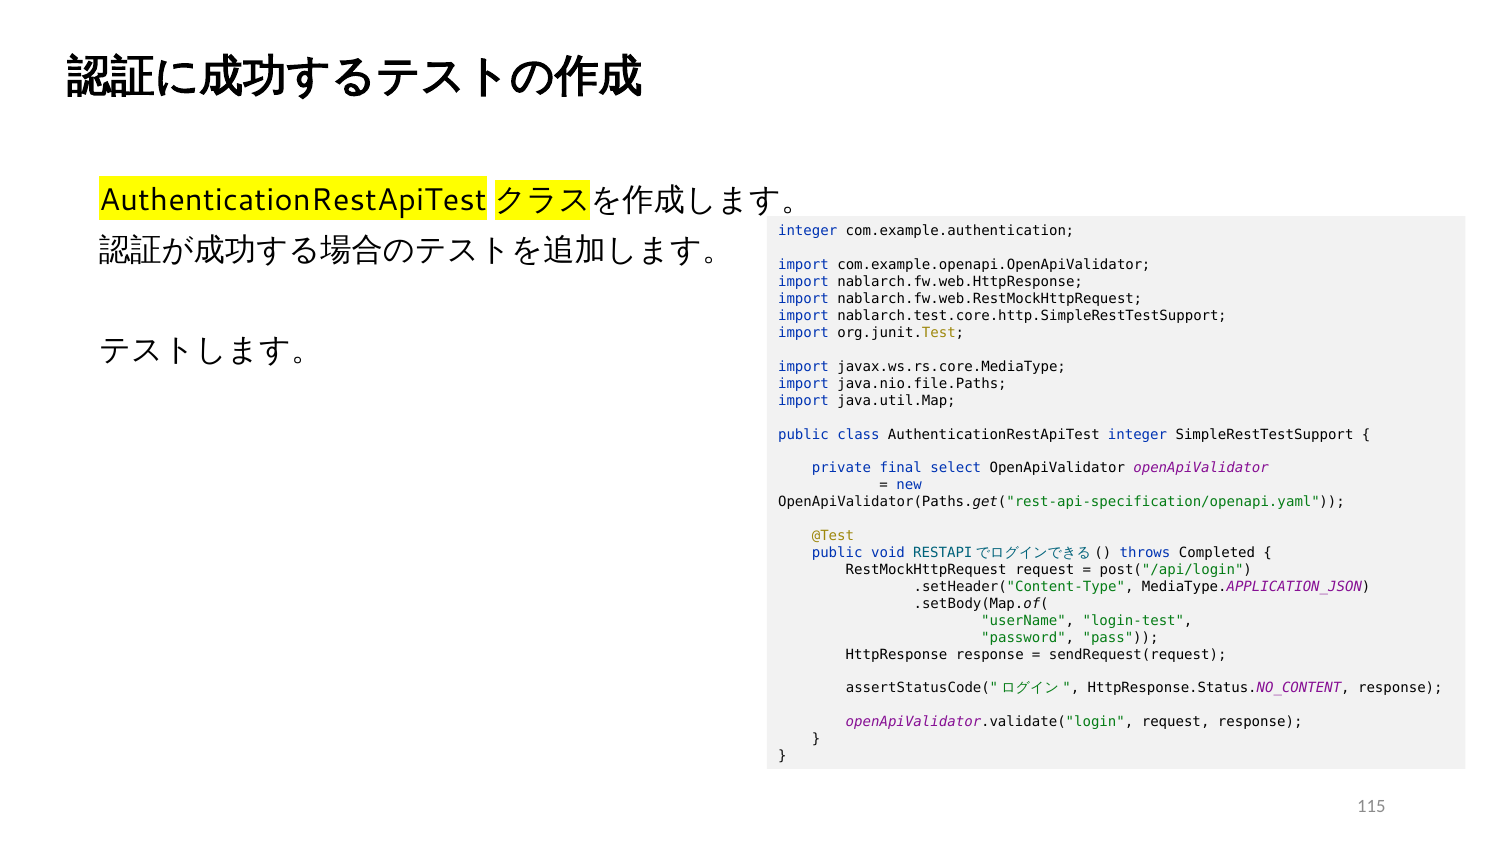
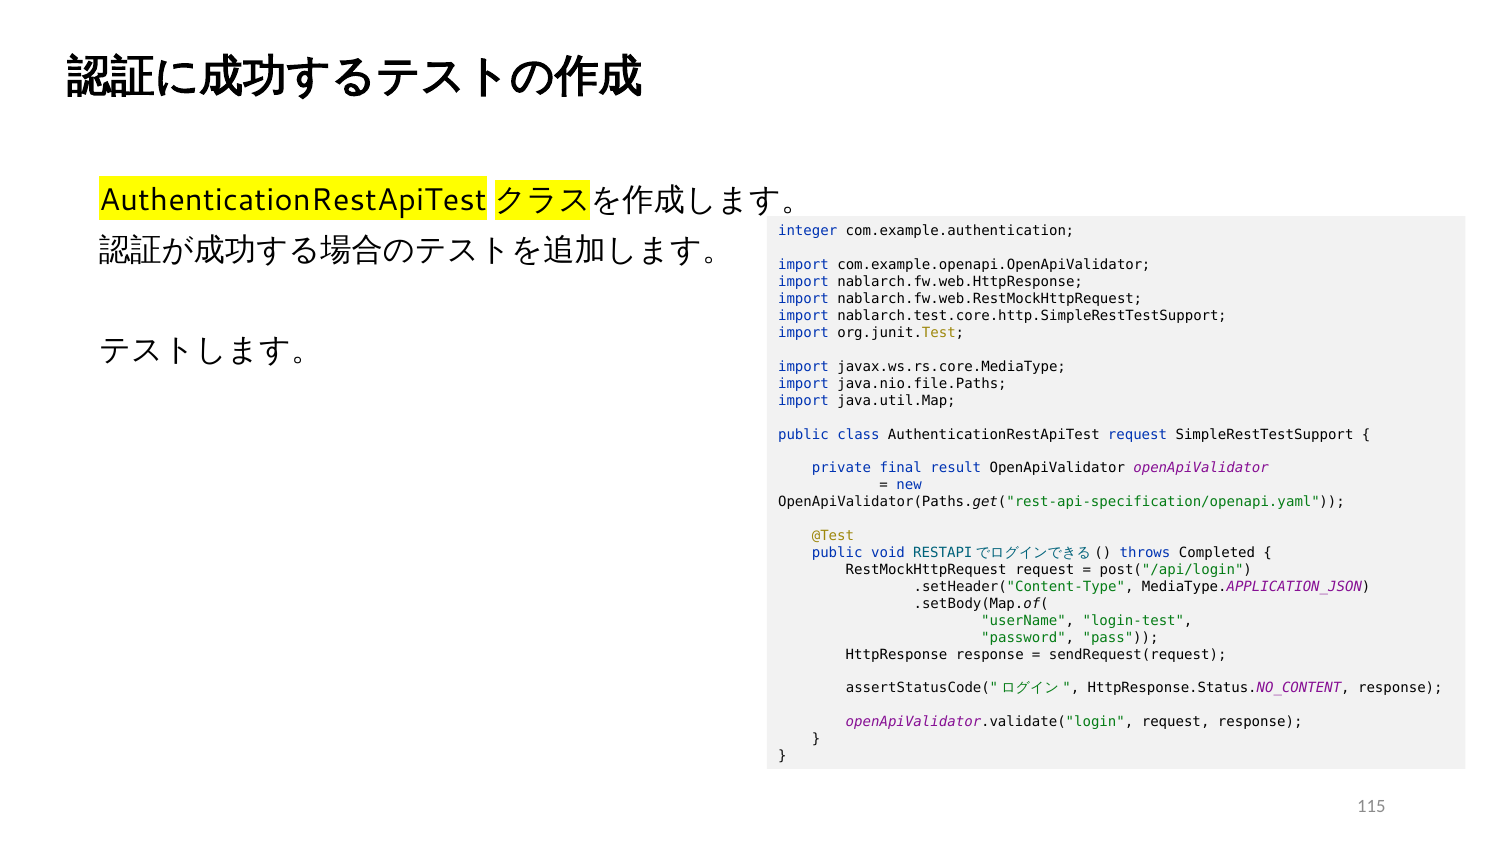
AuthenticationRestApiTest integer: integer -> request (1137, 434)
select: select -> result (956, 468)
